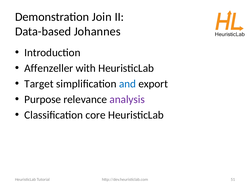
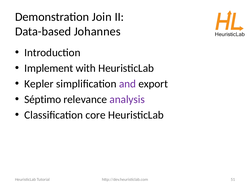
Affenzeller: Affenzeller -> Implement (49, 68)
Target: Target -> Kepler (39, 84)
and colour: blue -> purple (128, 84)
Purpose: Purpose -> Séptimo (43, 99)
